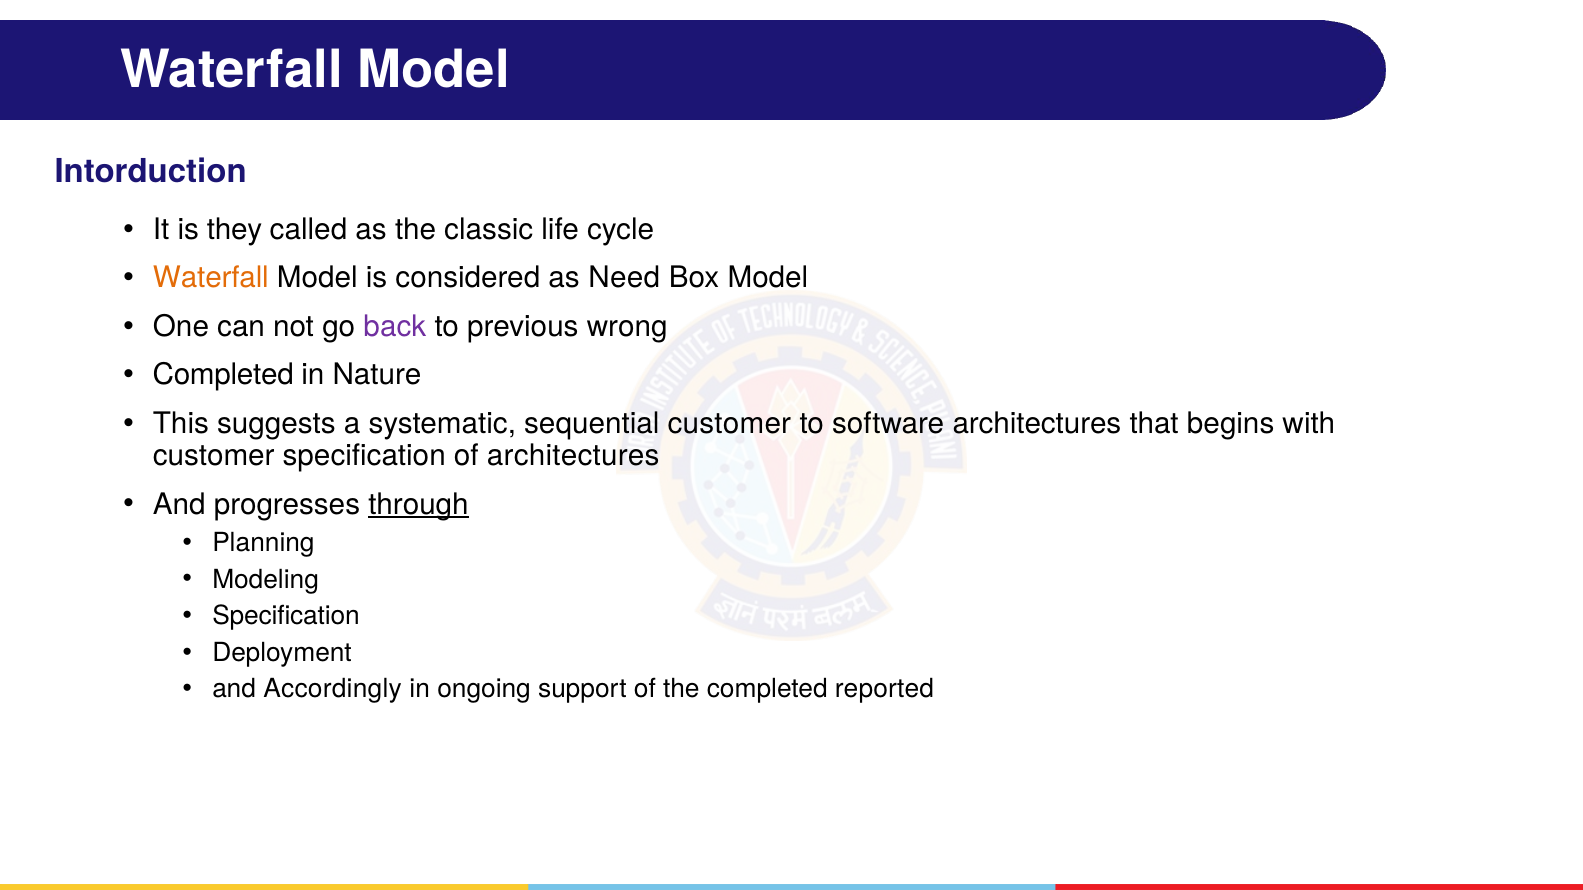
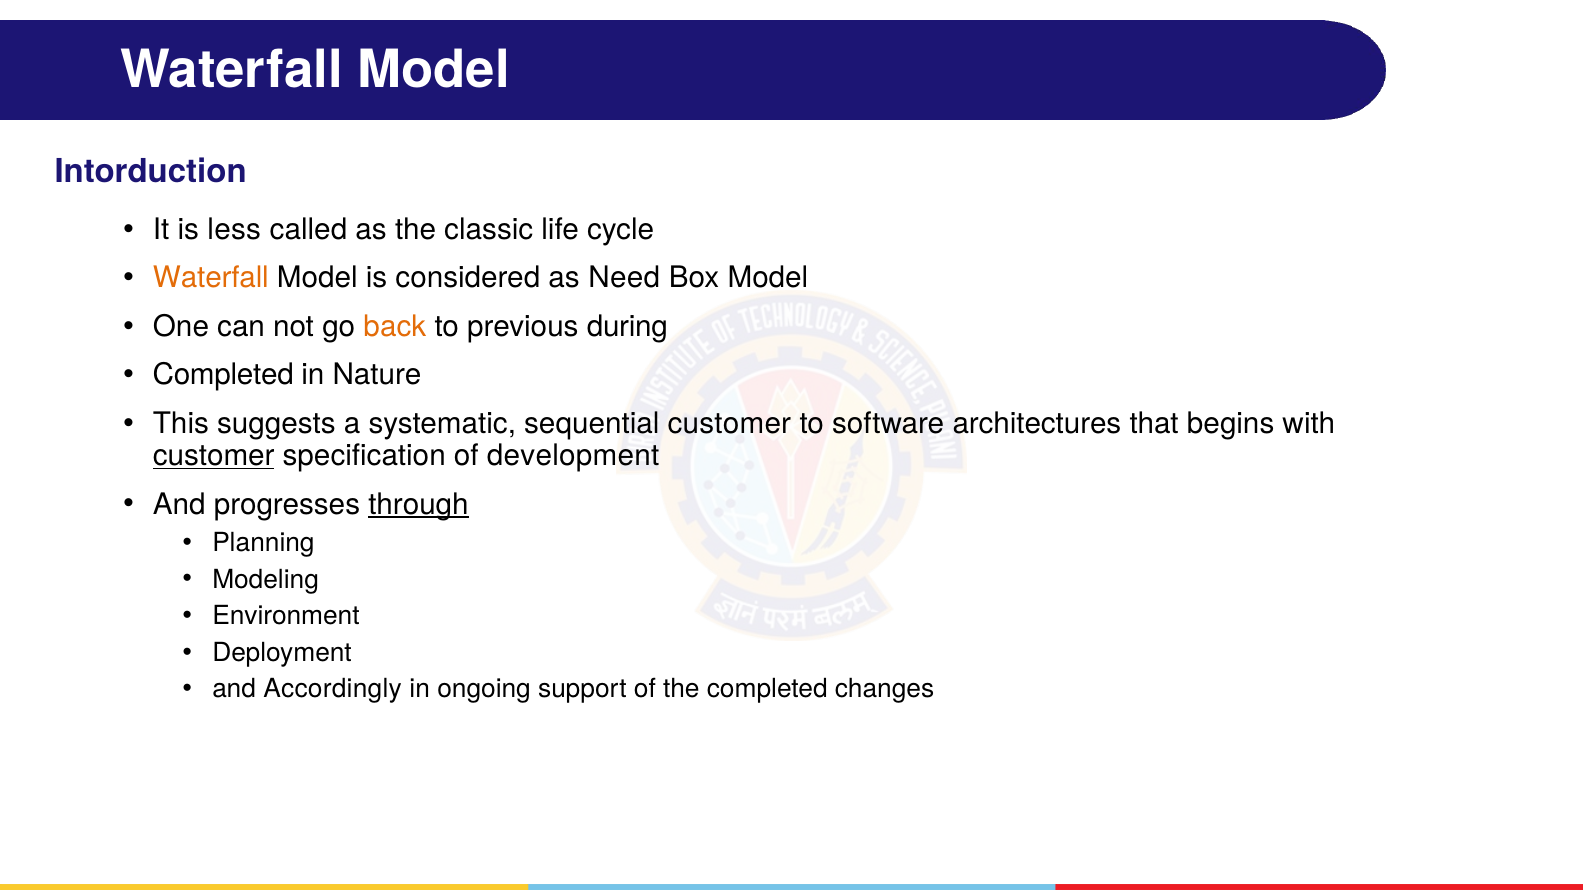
they: they -> less (234, 230)
back colour: purple -> orange (395, 327)
wrong: wrong -> during (627, 327)
customer underline: none -> present (214, 456)
of architectures: architectures -> development (573, 456)
Specification: Specification -> Environment (286, 616)
reported: reported -> changes (884, 690)
